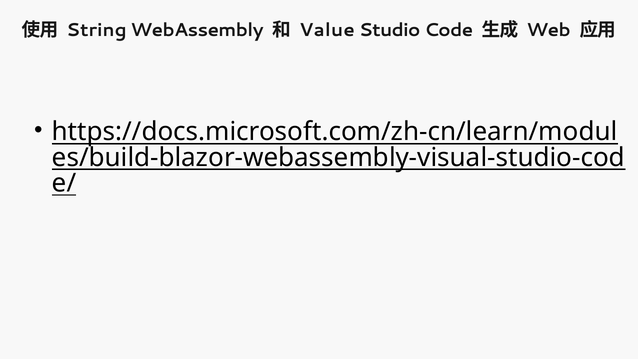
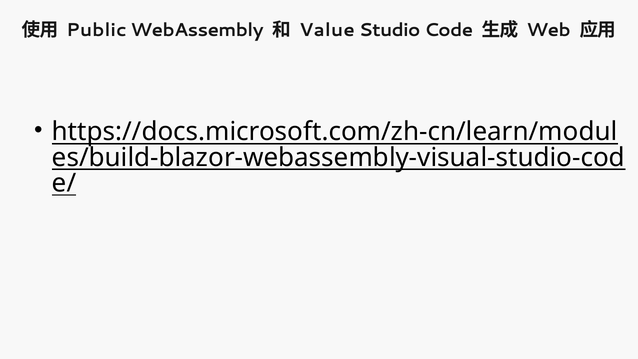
String: String -> Public (96, 30)
